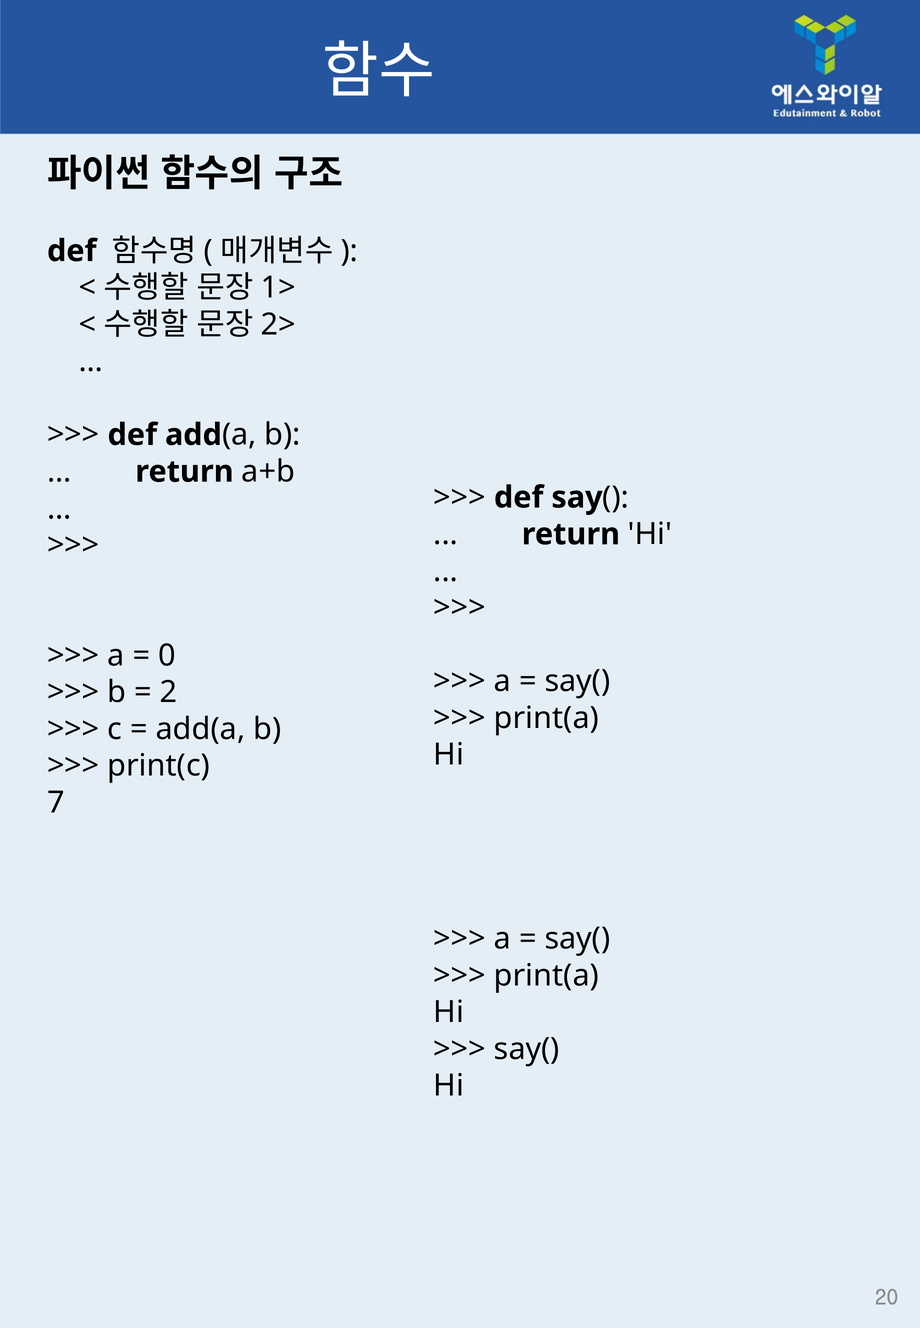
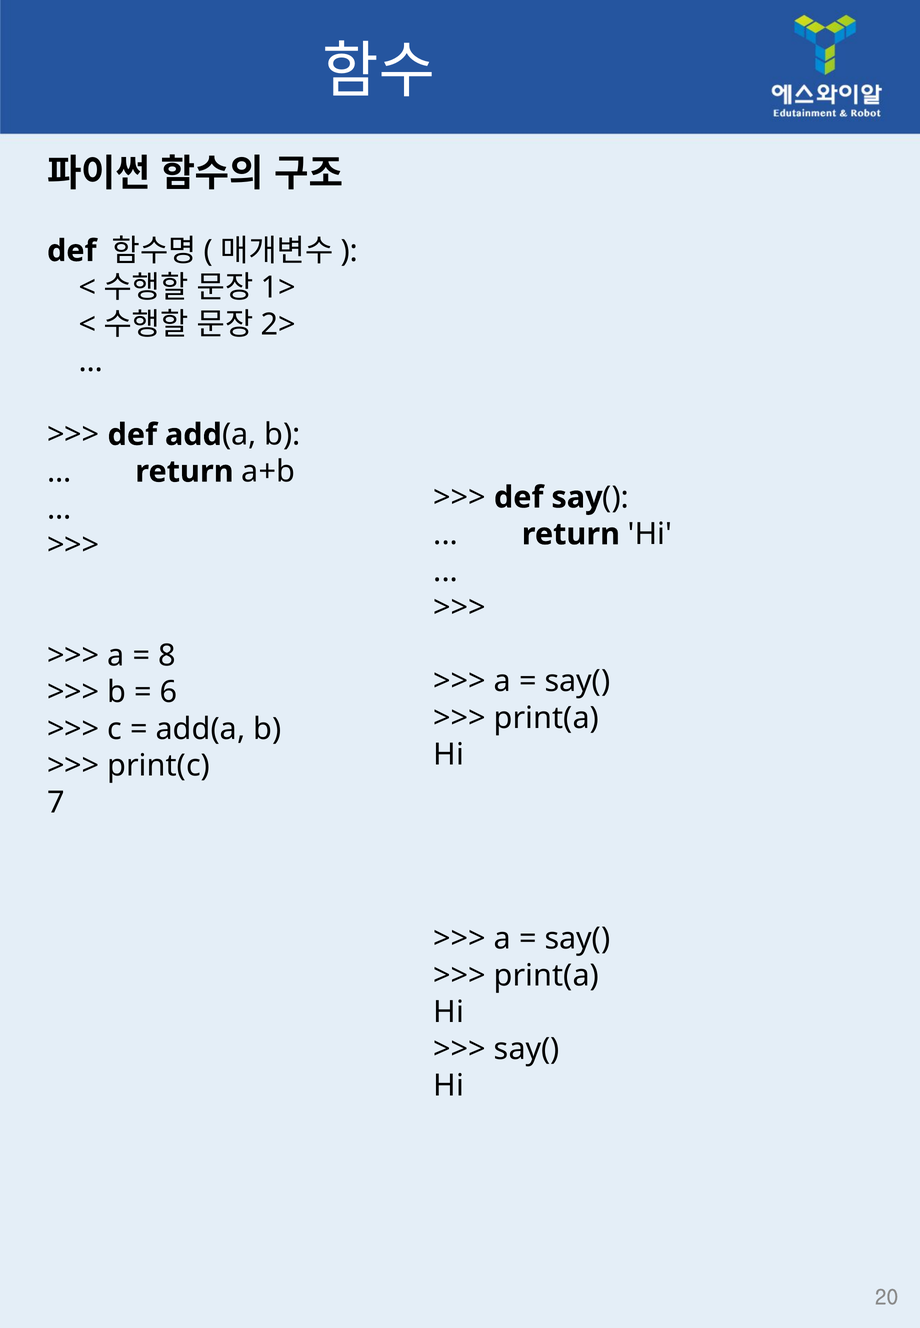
0: 0 -> 8 (167, 656)
2: 2 -> 6 (169, 693)
